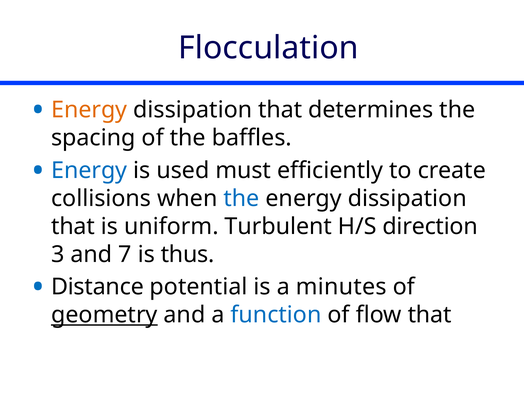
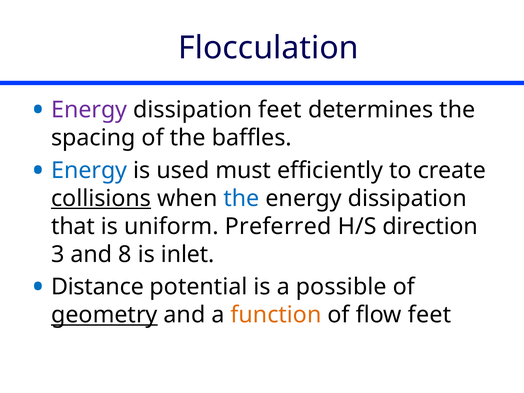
Energy colour: orange -> purple (89, 110)
that: that -> feet (280, 110)
collisions underline: none -> present (101, 198)
Turbulent: Turbulent -> Preferred (278, 226)
7: 7 -> 8 (125, 254)
thus: thus -> inlet (188, 254)
minutes: minutes -> possible (341, 287)
function colour: blue -> orange (276, 315)
flow that: that -> feet (429, 315)
